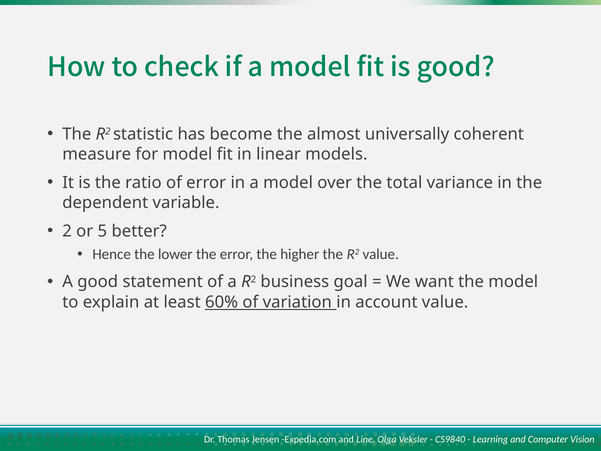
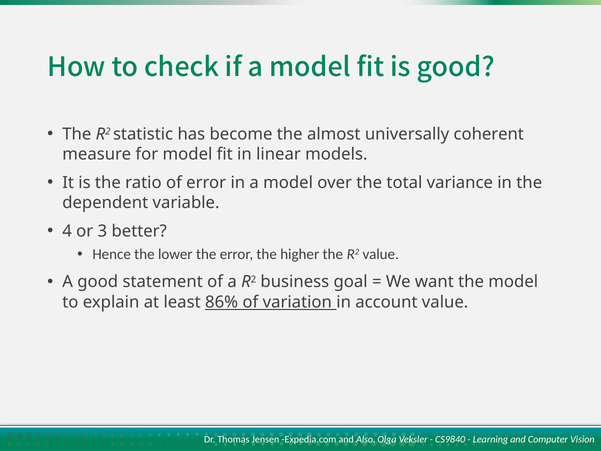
2: 2 -> 4 (67, 231)
5: 5 -> 3 (102, 231)
60%: 60% -> 86% (222, 302)
Line: Line -> Also (366, 439)
